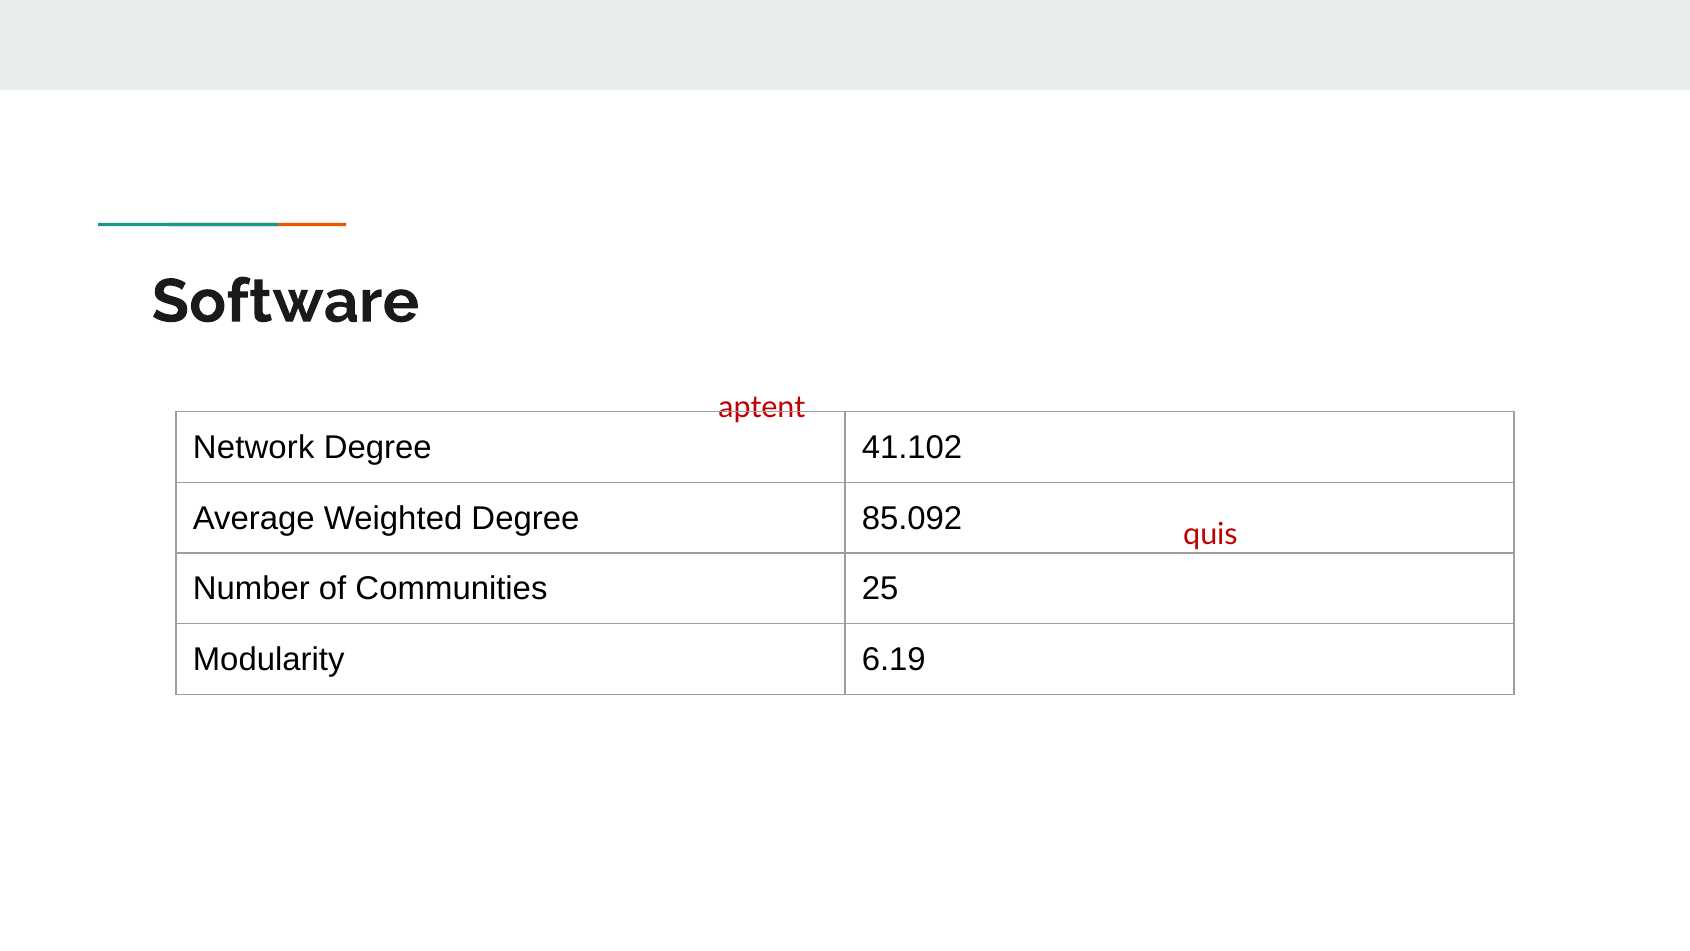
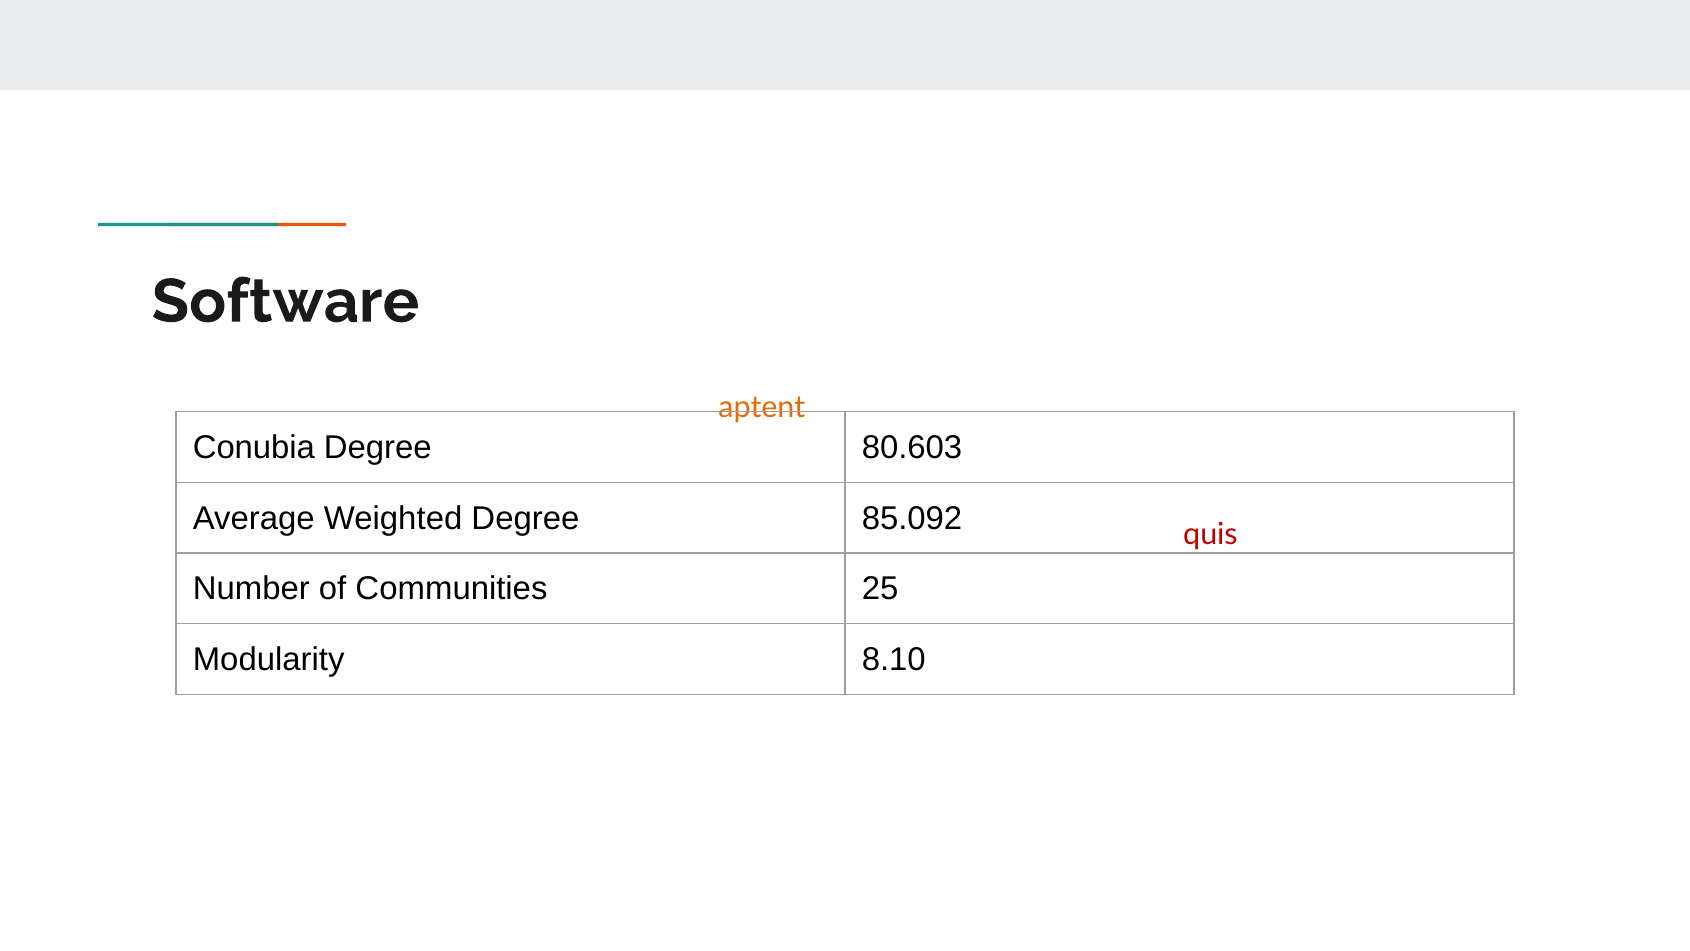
aptent colour: red -> orange (762, 407)
Network: Network -> Conubia (254, 447)
41.102: 41.102 -> 80.603 (912, 447)
6.19: 6.19 -> 8.10 (894, 659)
